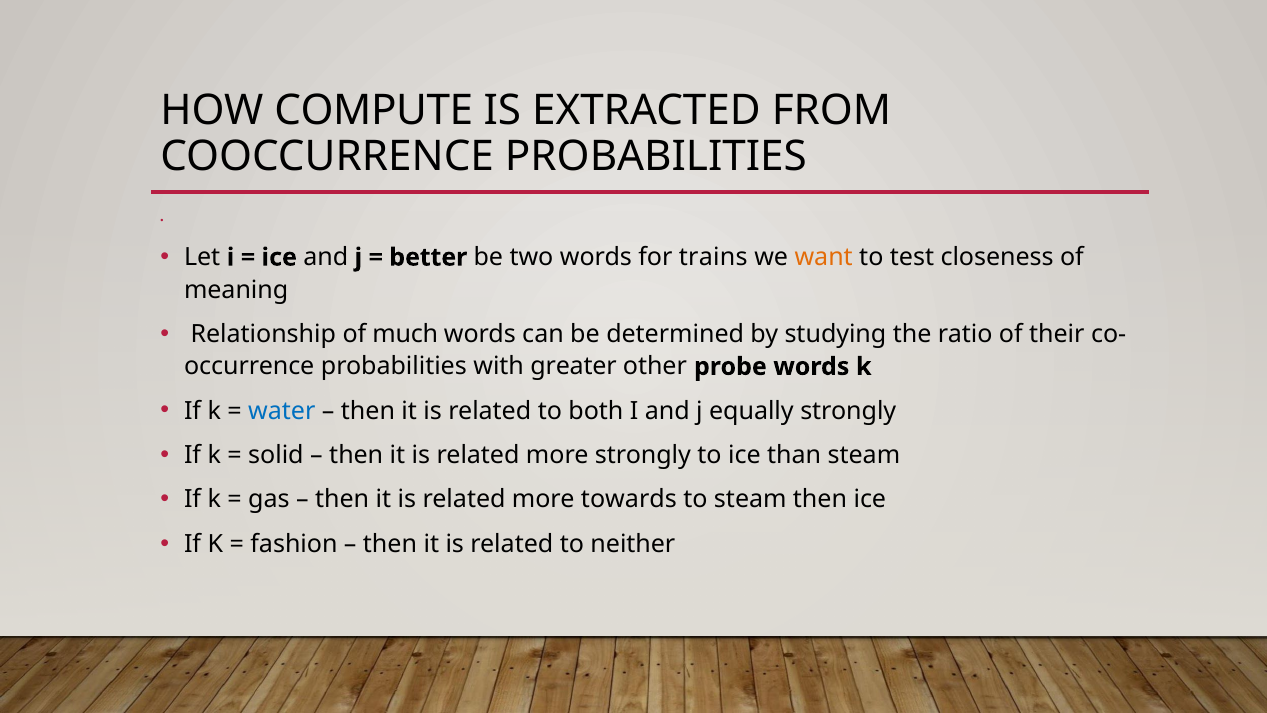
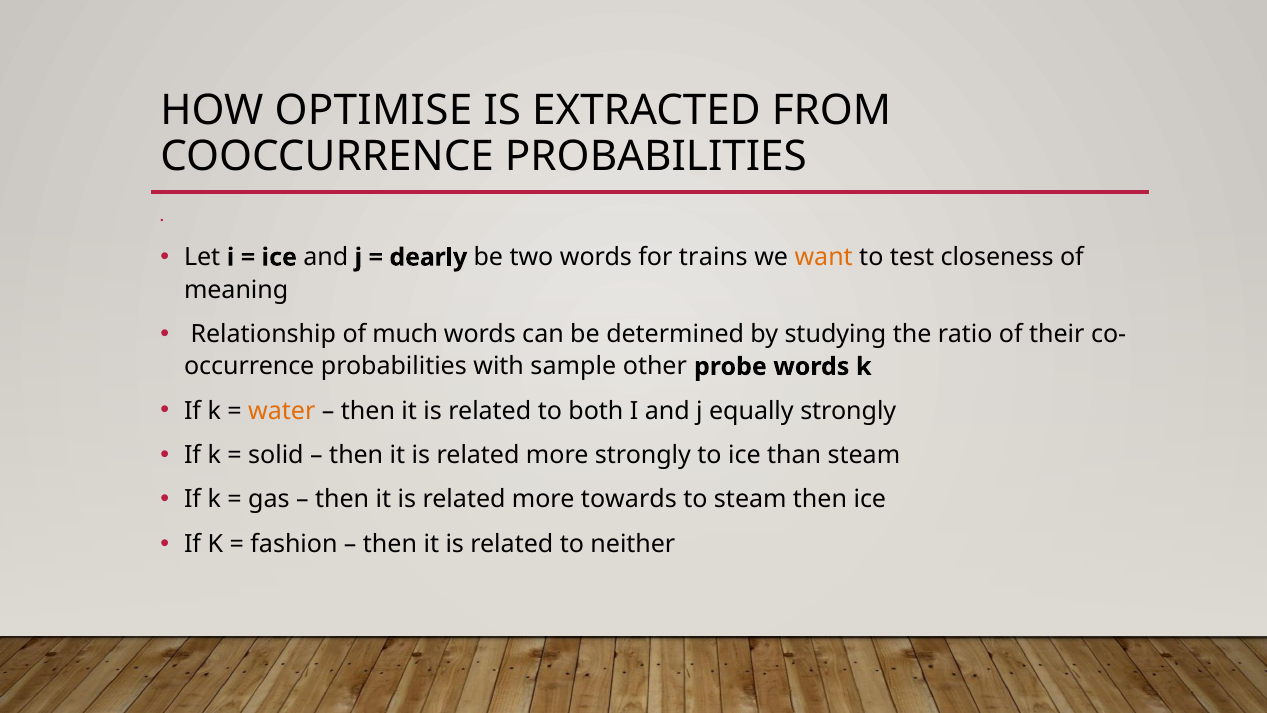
COMPUTE: COMPUTE -> OPTIMISE (373, 111)
better: better -> dearly (428, 257)
greater: greater -> sample (573, 366)
water colour: blue -> orange (282, 411)
